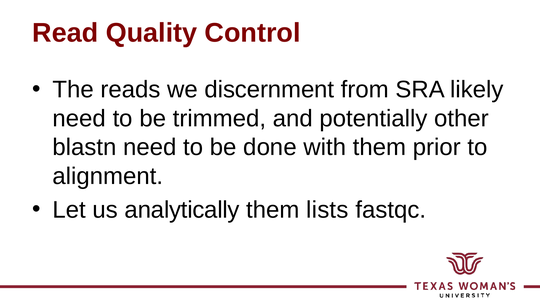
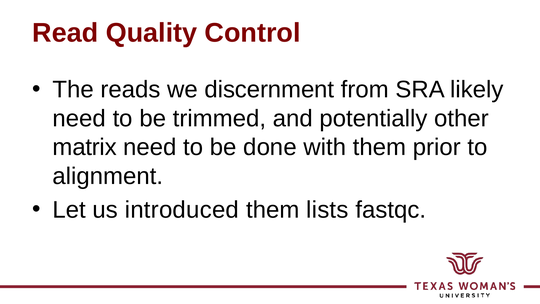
blastn: blastn -> matrix (85, 147)
analytically: analytically -> introduced (182, 210)
